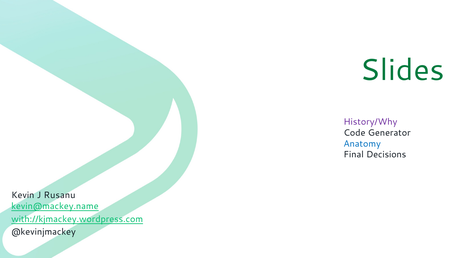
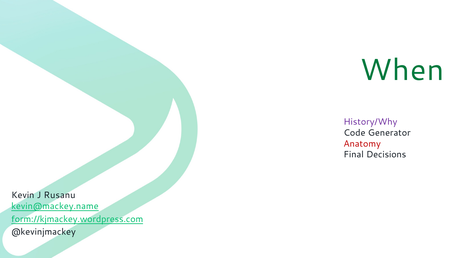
Slides: Slides -> When (402, 70)
Anatomy colour: blue -> red (362, 144)
with://kjmackey.wordpress.com: with://kjmackey.wordpress.com -> form://kjmackey.wordpress.com (77, 219)
